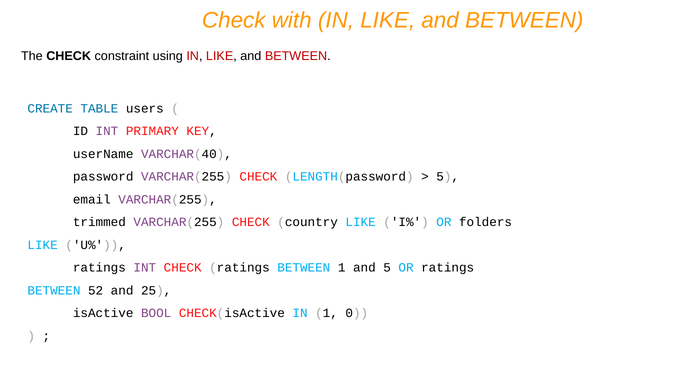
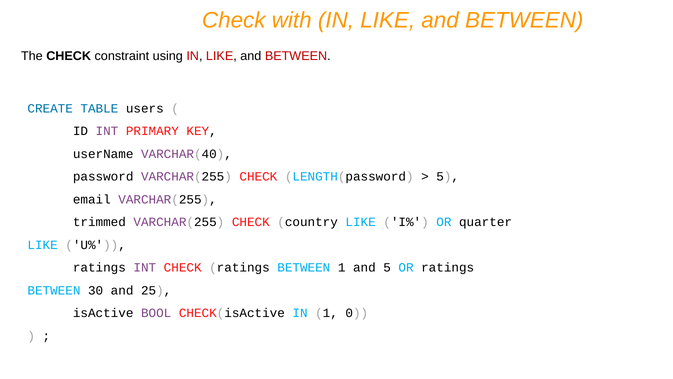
folders: folders -> quarter (486, 222)
52: 52 -> 30 (96, 290)
